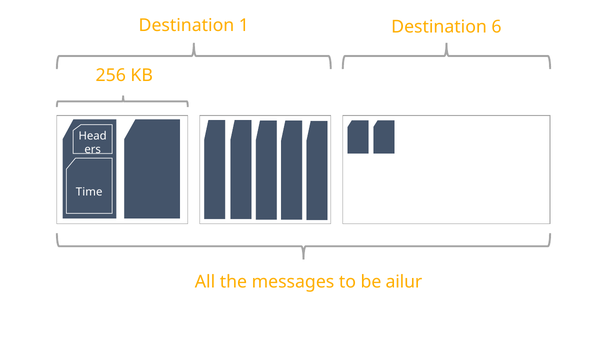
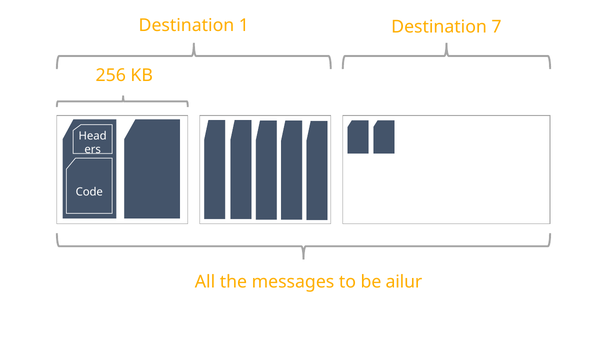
6: 6 -> 7 (497, 27)
Time: Time -> Code (89, 192)
